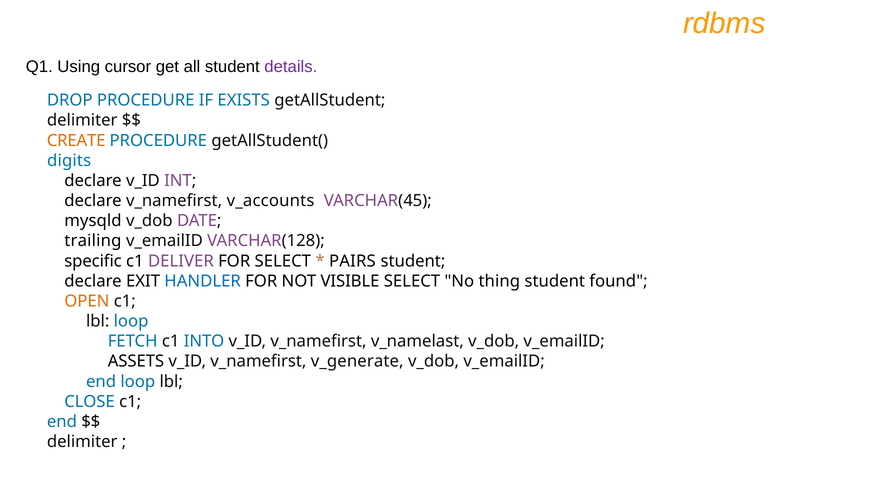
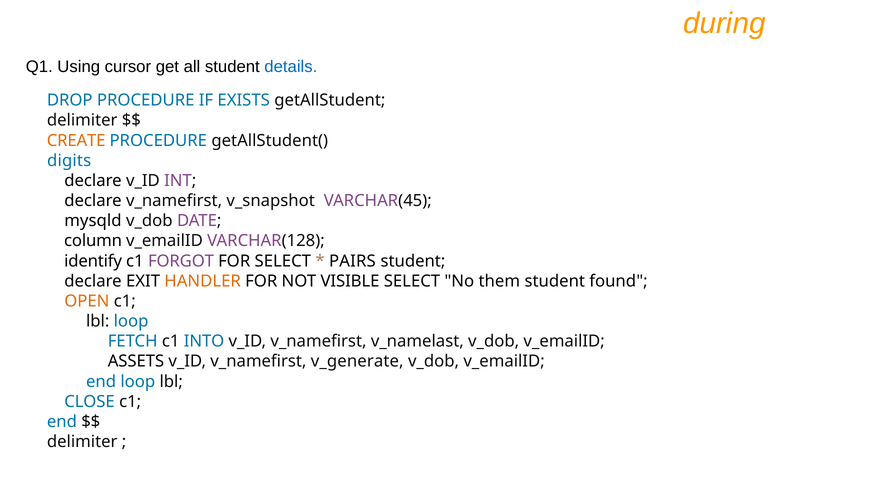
rdbms: rdbms -> during (724, 23)
details colour: purple -> blue (291, 67)
v_accounts: v_accounts -> v_snapshot (271, 201)
trailing: trailing -> column (93, 241)
specific: specific -> identify (93, 261)
DELIVER: DELIVER -> FORGOT (181, 261)
HANDLER colour: blue -> orange (203, 281)
thing: thing -> them (499, 281)
